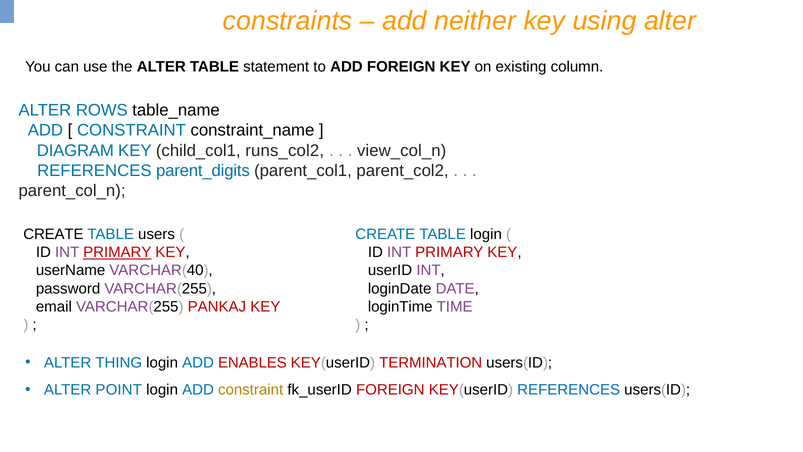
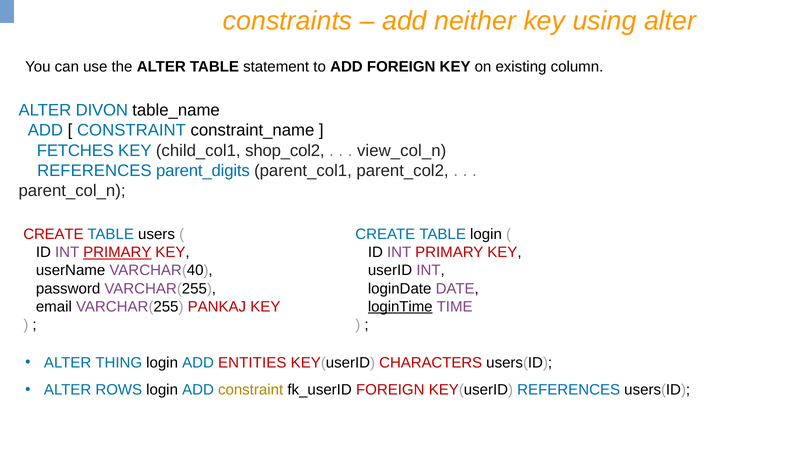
ROWS: ROWS -> DIVON (102, 110)
DIAGRAM: DIAGRAM -> FETCHES (75, 150)
runs_col2: runs_col2 -> shop_col2 (285, 150)
CREATE colour: black -> red (53, 234)
loginTime underline: none -> present (400, 306)
ENABLES: ENABLES -> ENTITIES (252, 362)
TERMINATION: TERMINATION -> CHARACTERS (431, 362)
POINT: POINT -> ROWS (119, 390)
